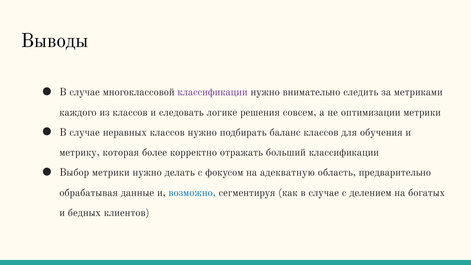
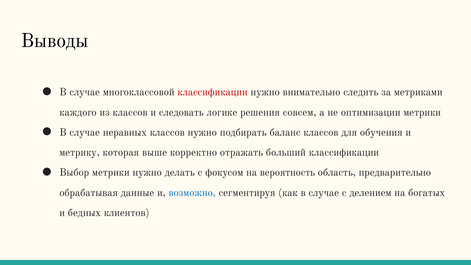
классификации colour: purple -> red (213, 92)
более: более -> выше (155, 152)
адекватную: адекватную -> вероятность (287, 172)
